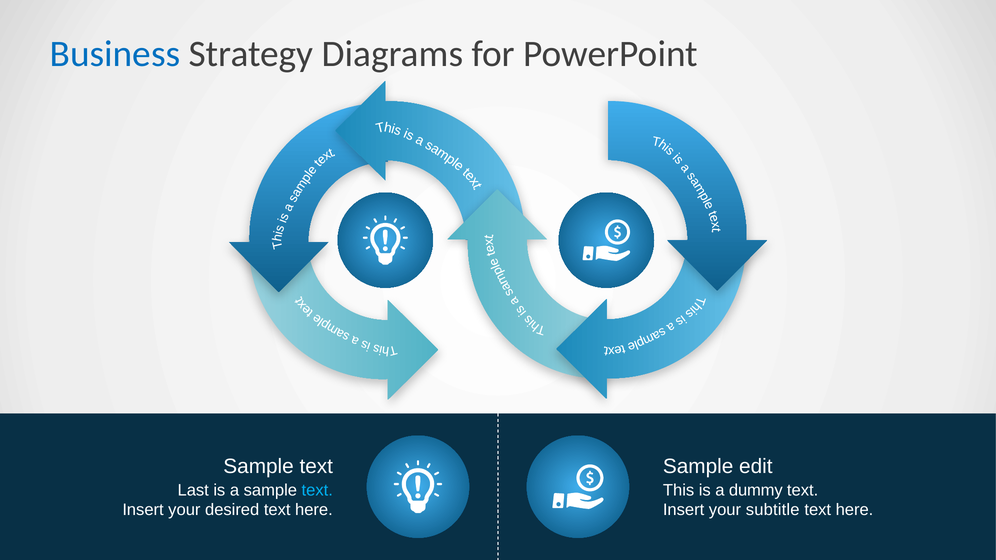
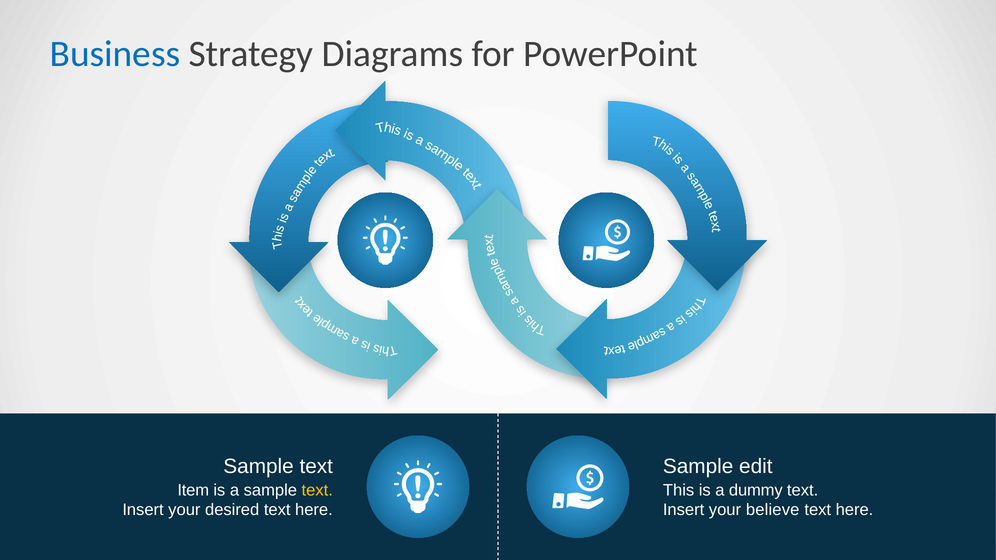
Last: Last -> Item (193, 490)
text colour: light blue -> yellow (317, 490)
subtitle: subtitle -> believe (773, 510)
